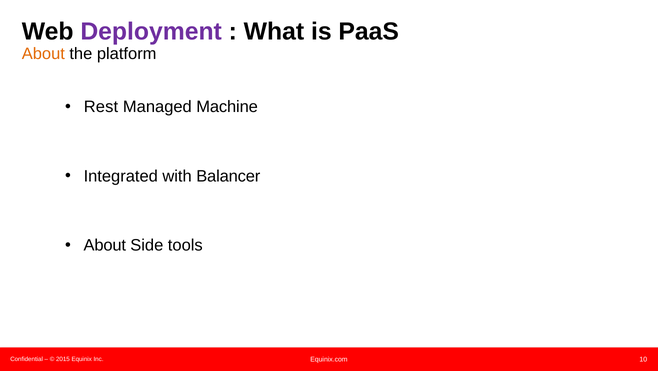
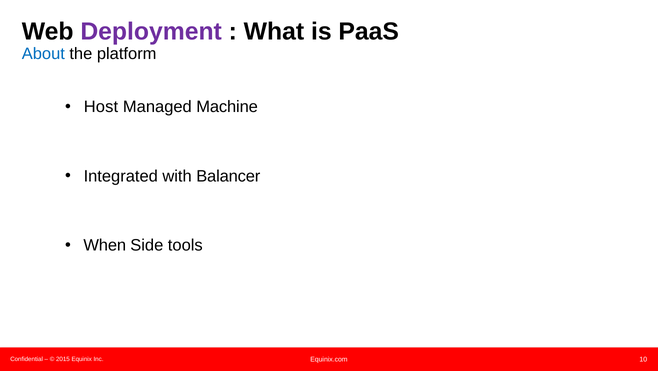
About colour: orange -> blue (43, 54)
Rest: Rest -> Host (101, 107)
About: About -> When (105, 246)
